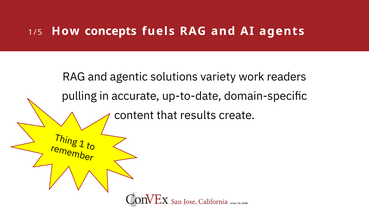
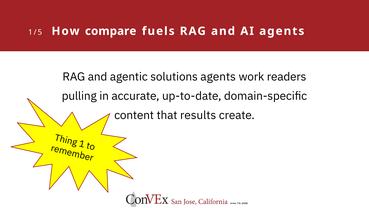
concepts: concepts -> compare (111, 31)
solutions variety: variety -> agents (218, 77)
